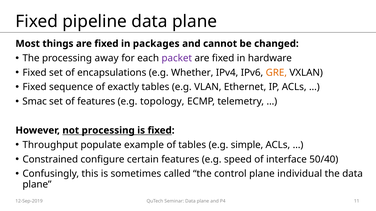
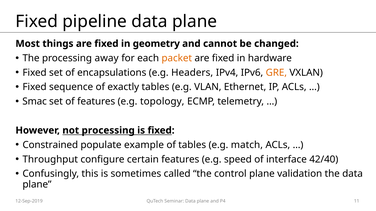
packages: packages -> geometry (156, 44)
packet colour: purple -> orange (177, 58)
Whether: Whether -> Headers (192, 73)
Throughput: Throughput -> Constrained (50, 145)
simple: simple -> match (247, 145)
Constrained: Constrained -> Throughput (50, 160)
50/40: 50/40 -> 42/40 (324, 160)
individual: individual -> validation (300, 174)
